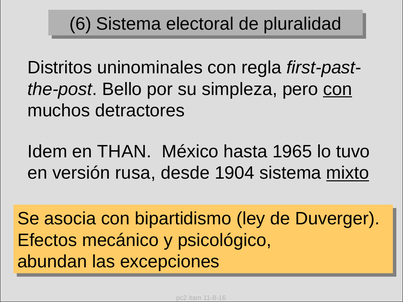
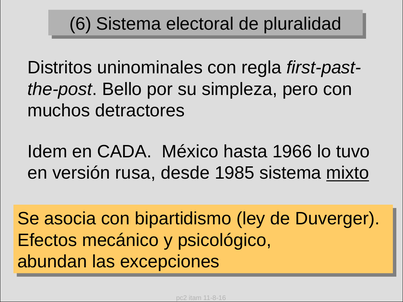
con underline: present -> none (338, 89)
THAN: THAN -> CADA (124, 152)
1965: 1965 -> 1966 (292, 152)
1904: 1904 -> 1985 (235, 173)
